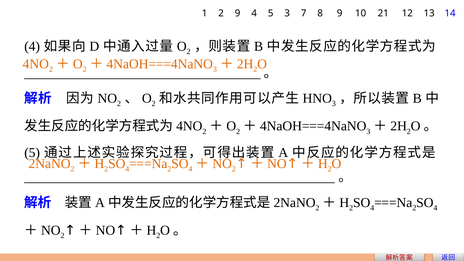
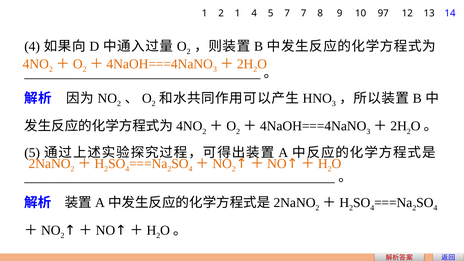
2 9: 9 -> 1 (238, 13)
5 3: 3 -> 7 (287, 13)
21: 21 -> 97 (383, 13)
